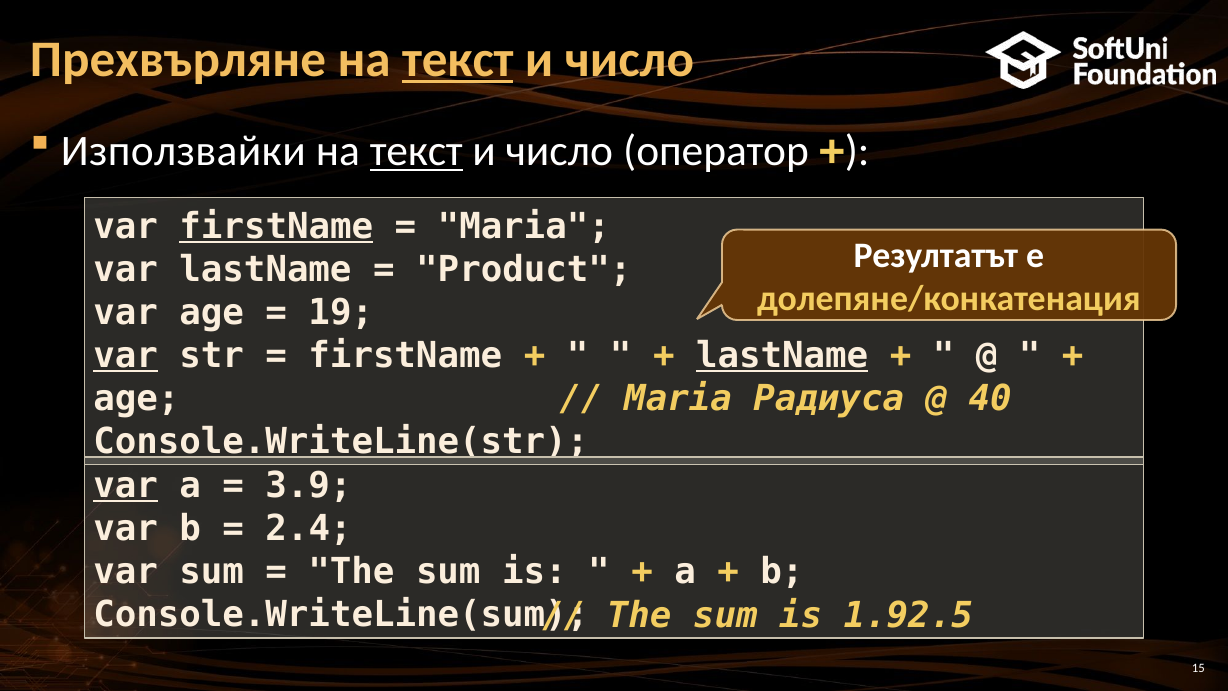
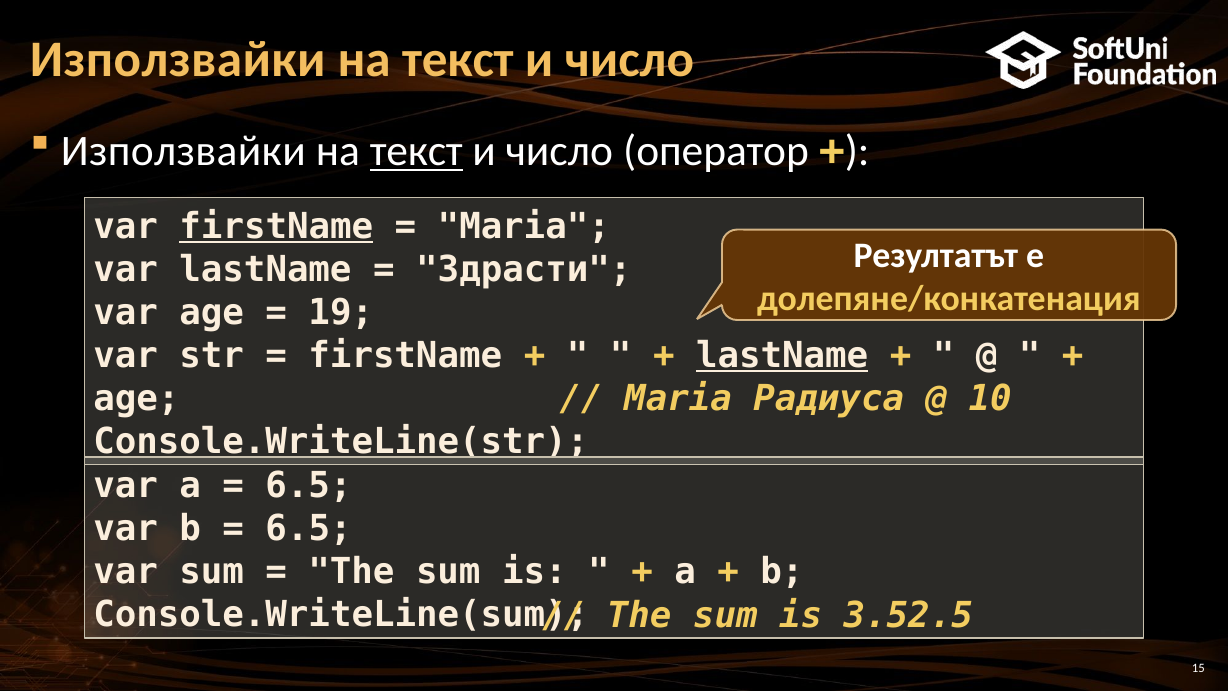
Прехвърляне: Прехвърляне -> Използвайки (178, 60)
текст underline: present -> none (458, 60)
Product: Product -> Здрасти (524, 269)
var underline: present -> none (126, 355)
40: 40 -> 10 (990, 399)
var underline: present -> none (126, 485)
3.9: 3.9 -> 6.5 (309, 485)
2.4: 2.4 -> 6.5 (309, 529)
1.92.5: 1.92.5 -> 3.52.5 (908, 616)
